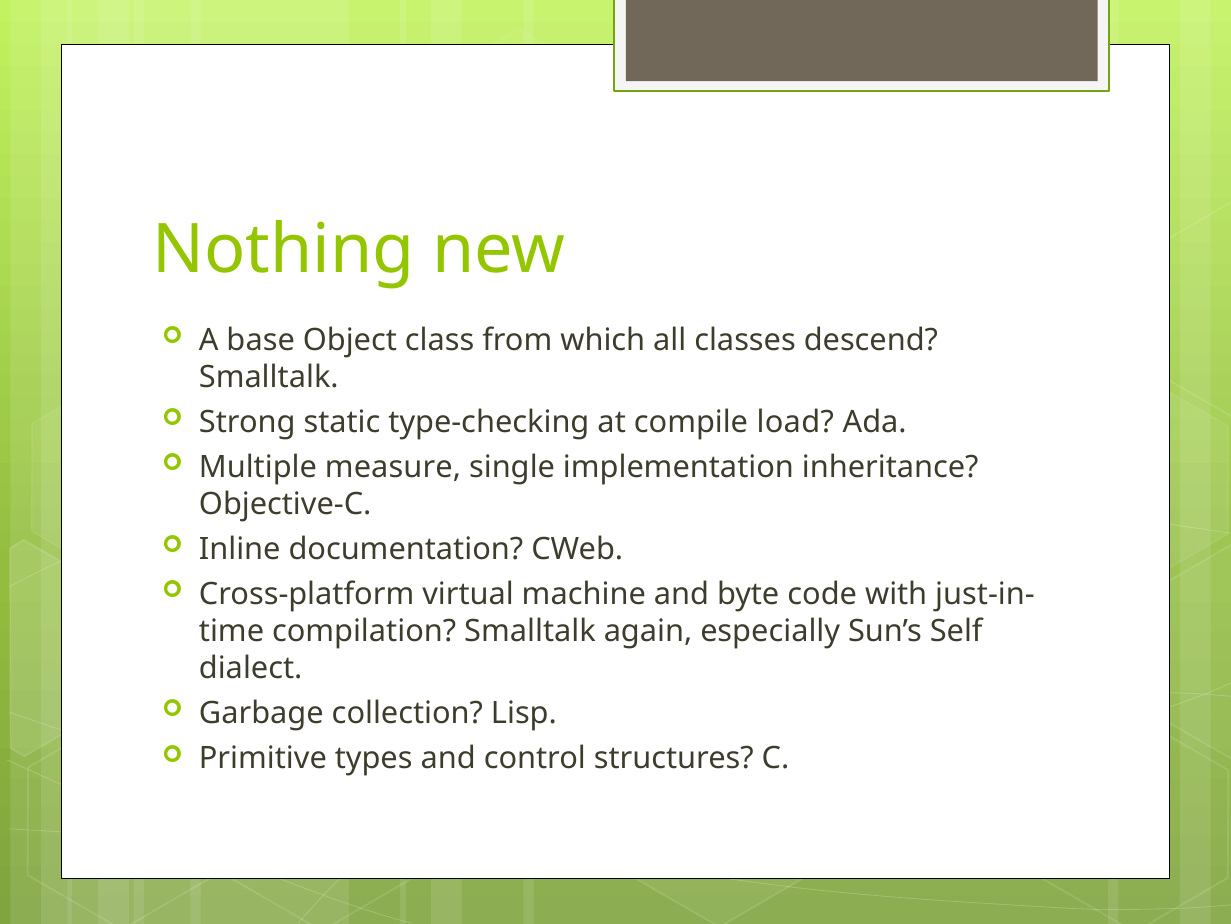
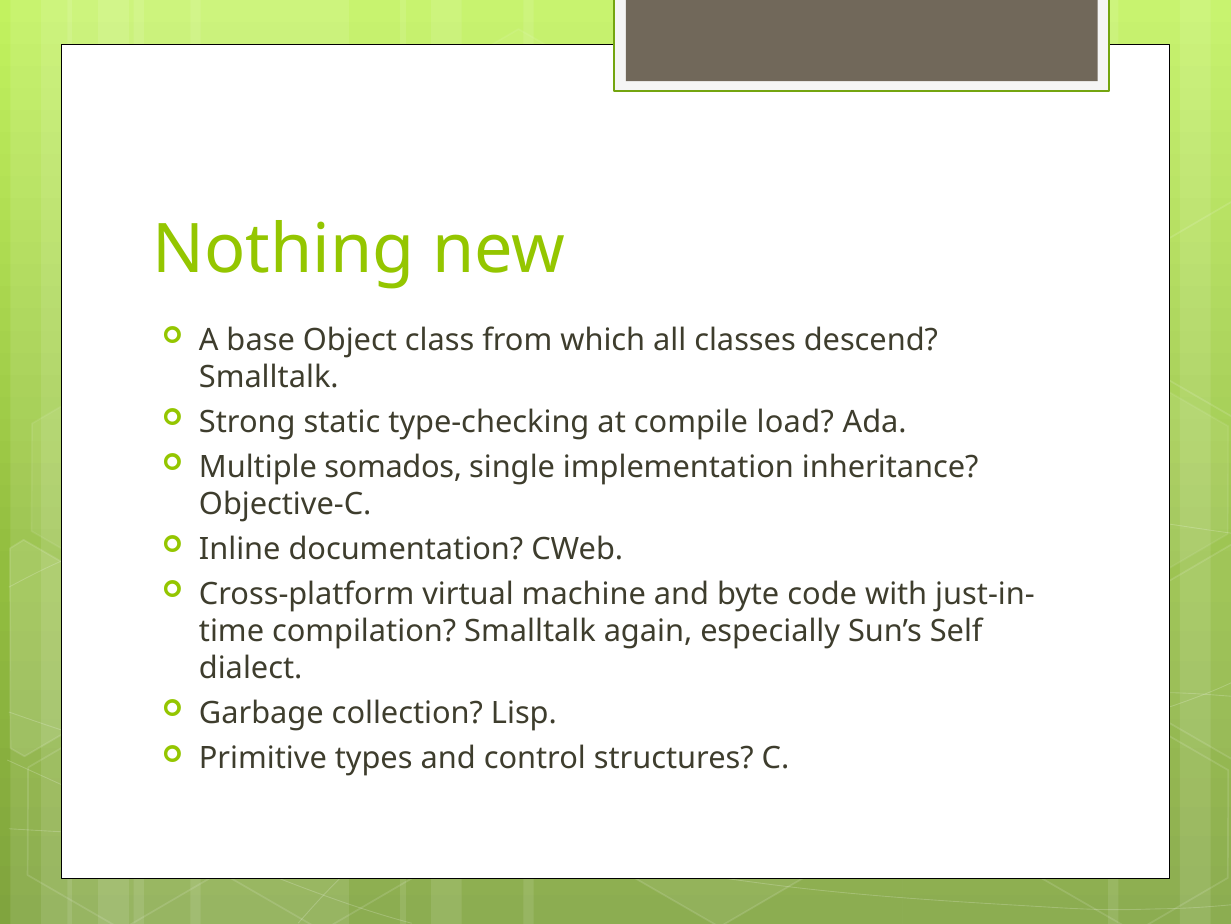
measure: measure -> somados (393, 467)
